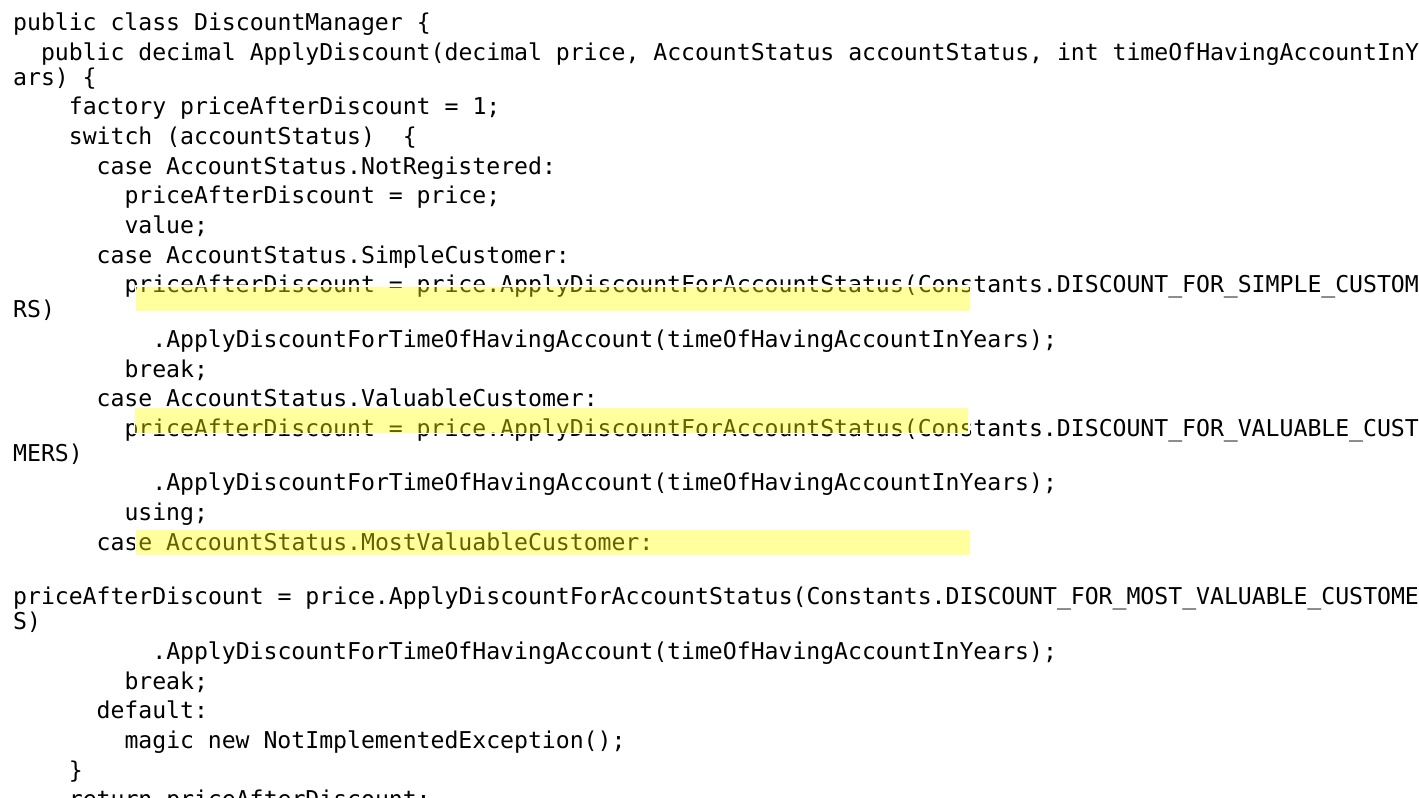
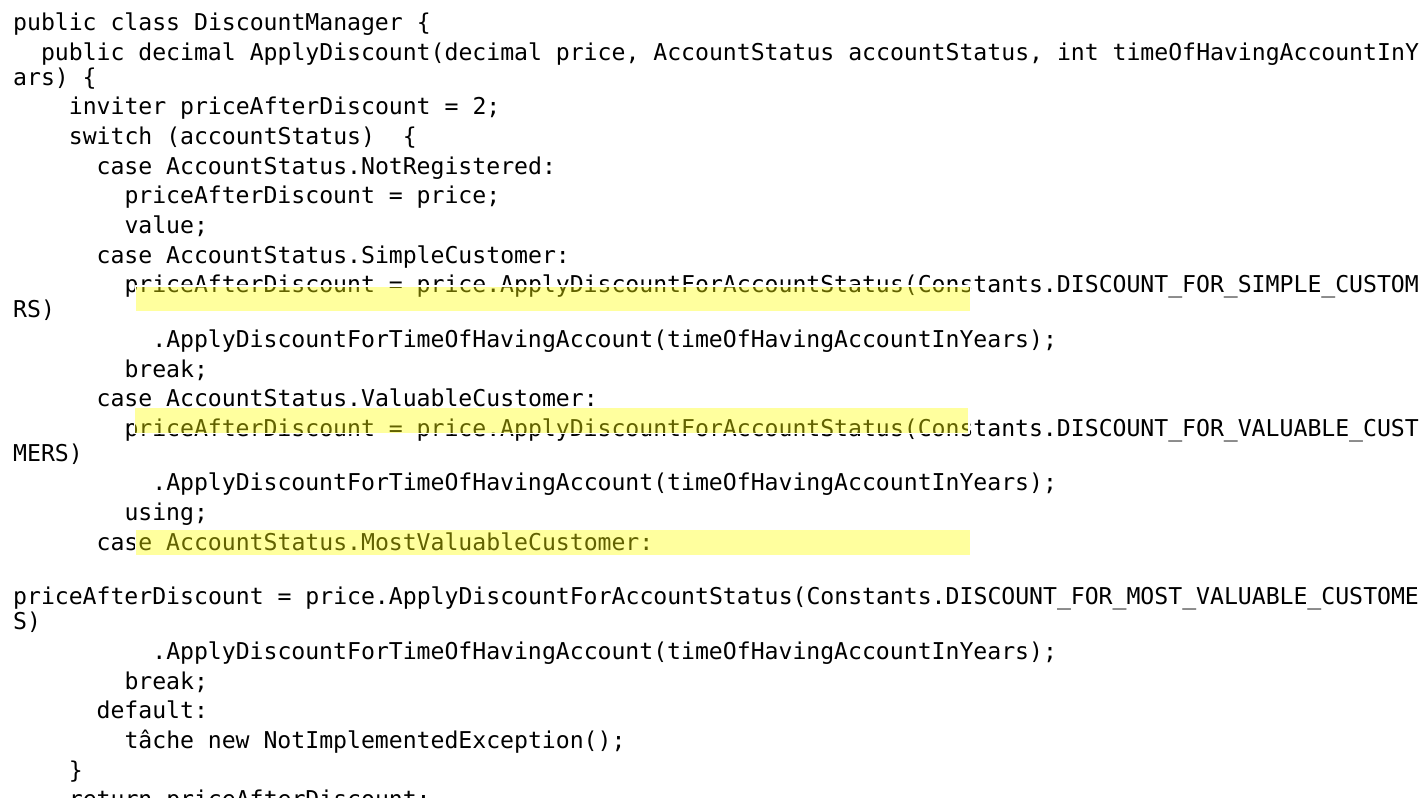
factory: factory -> inviter (118, 107)
1: 1 -> 2 (486, 107)
magic: magic -> tâche (159, 741)
